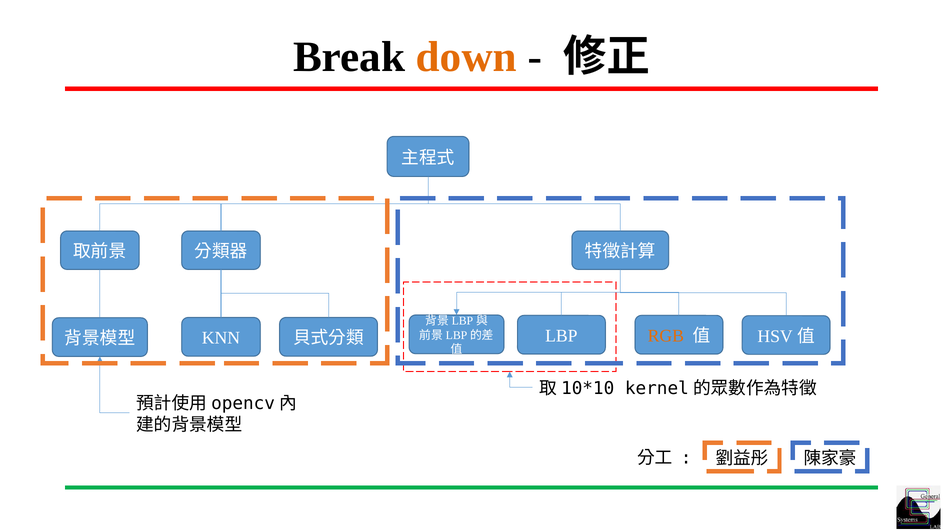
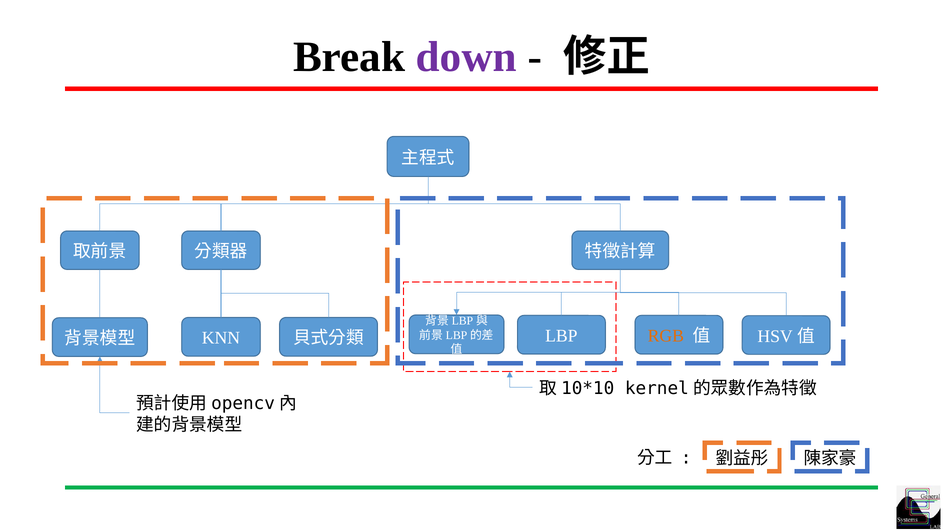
down colour: orange -> purple (466, 57)
